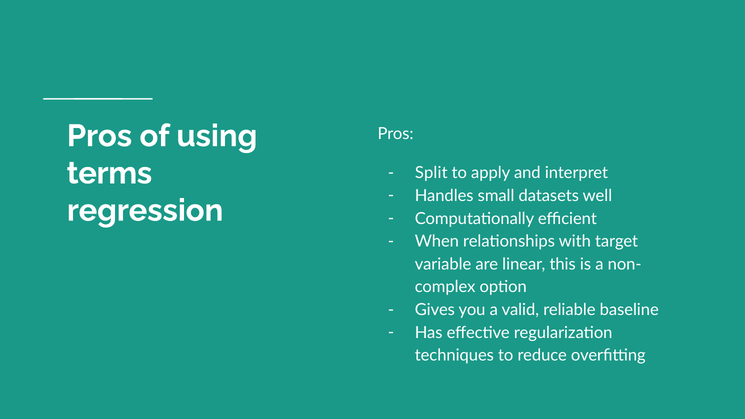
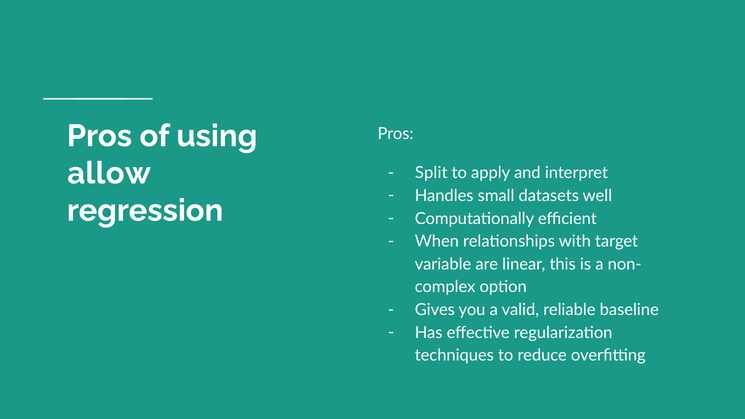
terms: terms -> allow (109, 173)
